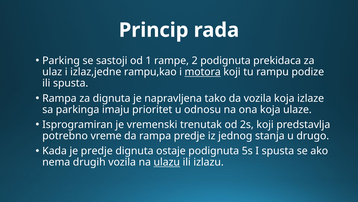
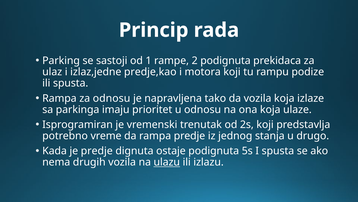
rampu,kao: rampu,kao -> predje,kao (150, 72)
motora underline: present -> none (203, 72)
za dignuta: dignuta -> odnosu (112, 98)
